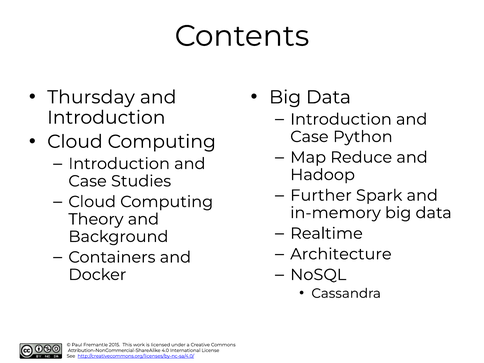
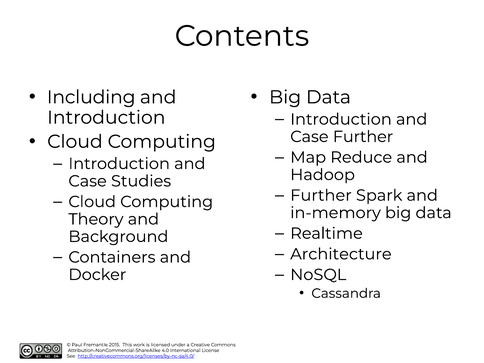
Thursday: Thursday -> Including (91, 97)
Case Python: Python -> Further (363, 137)
